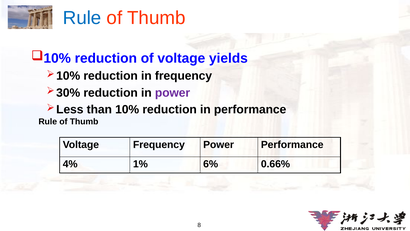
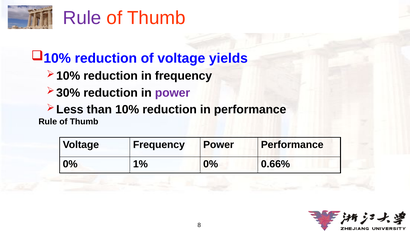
Rule colour: blue -> purple (82, 18)
4%: 4% -> 0% (70, 164)
1% 6%: 6% -> 0% (211, 164)
